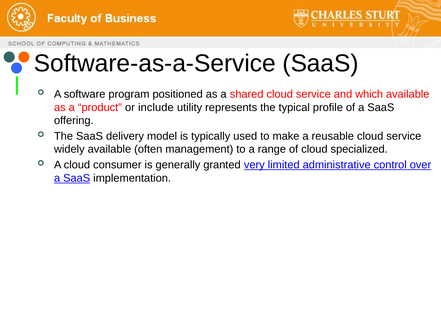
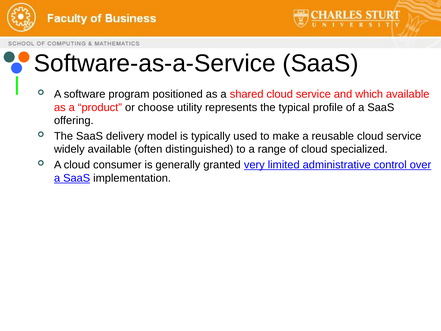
include: include -> choose (156, 107)
management: management -> distinguished (199, 149)
